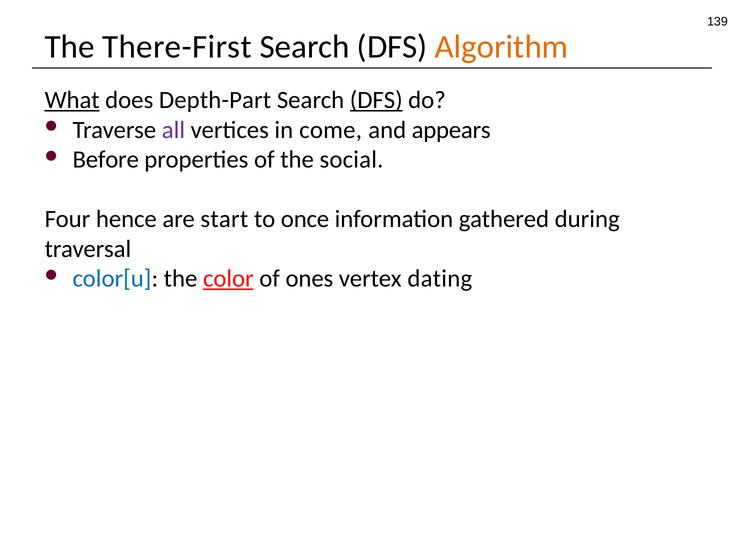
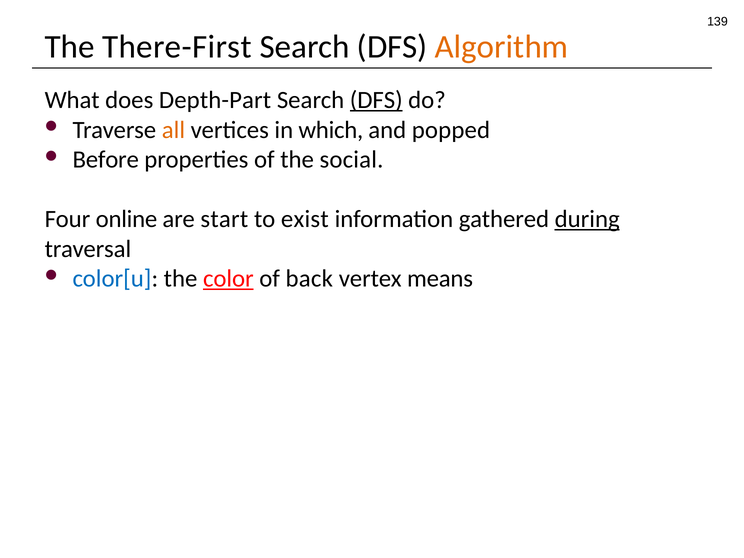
What underline: present -> none (72, 100)
all colour: purple -> orange (173, 130)
come: come -> which (331, 130)
appears: appears -> popped (451, 130)
hence: hence -> online (126, 219)
once: once -> exist (305, 219)
during underline: none -> present (587, 219)
ones: ones -> back (309, 279)
dating: dating -> means (440, 279)
